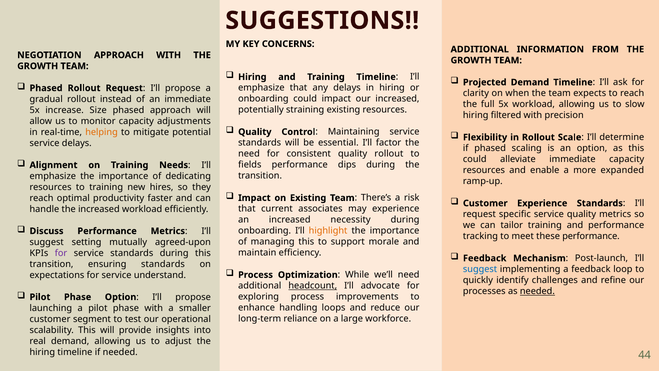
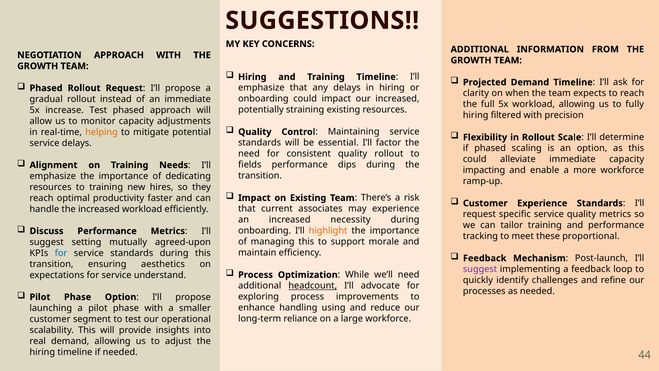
slow: slow -> fully (635, 104)
increase Size: Size -> Test (98, 110)
resources: resources -> impacting (484, 170)
more expanded: expanded -> workforce (622, 170)
these performance: performance -> proportional (591, 236)
for colour: purple -> blue (61, 253)
ensuring standards: standards -> aesthetics (163, 264)
suggest colour: blue -> purple (480, 269)
needed underline: present -> none (537, 291)
loops: loops -> using (334, 308)
